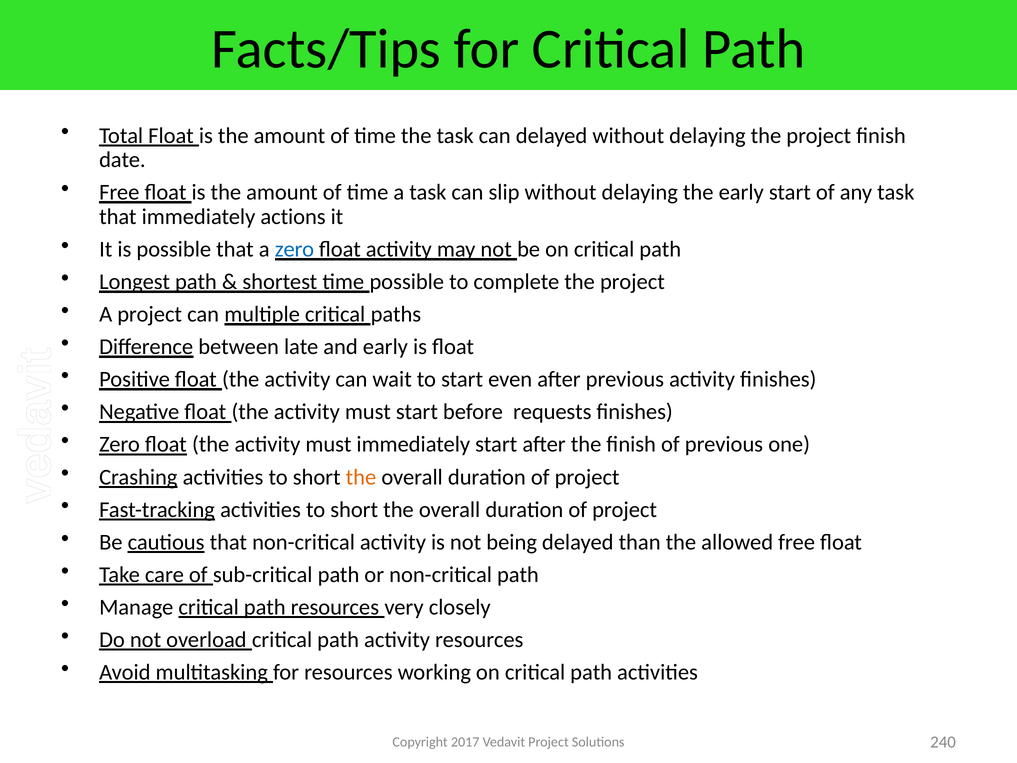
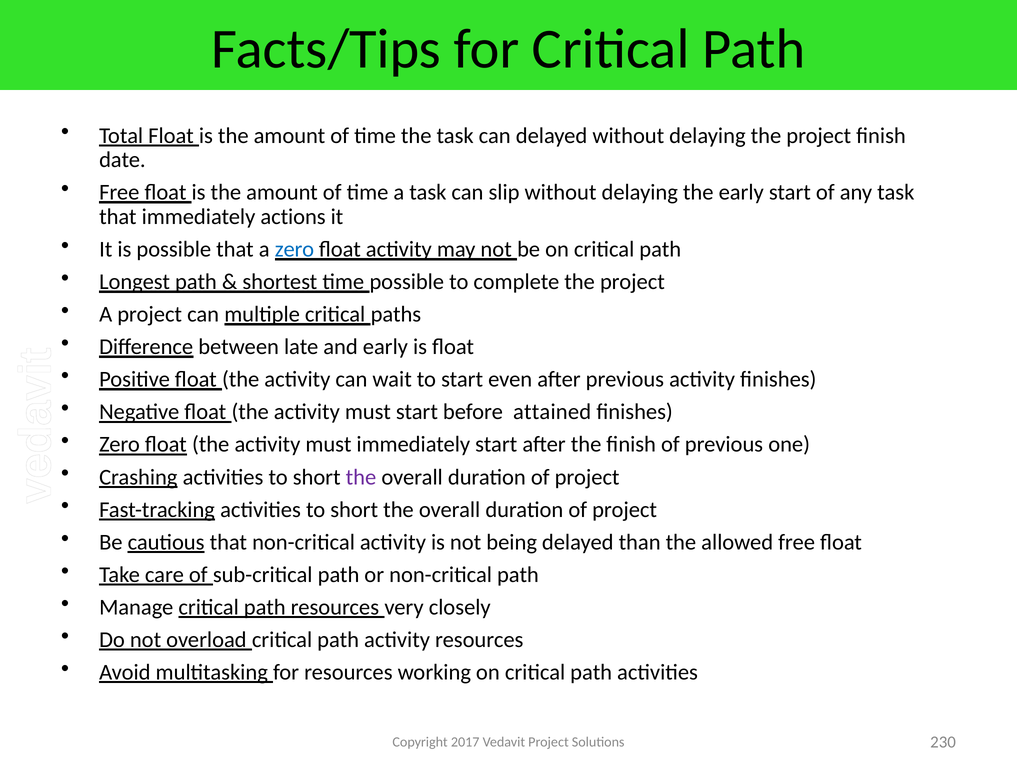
requests: requests -> attained (552, 412)
the colour: orange -> purple (361, 477)
240: 240 -> 230 (943, 742)
